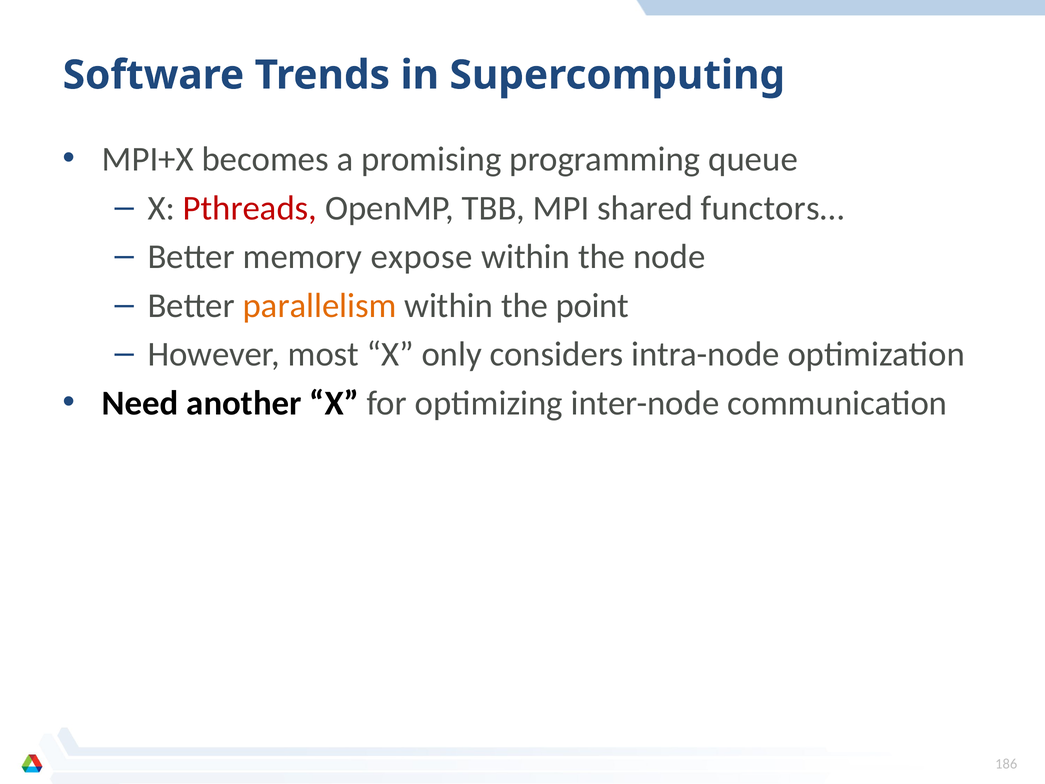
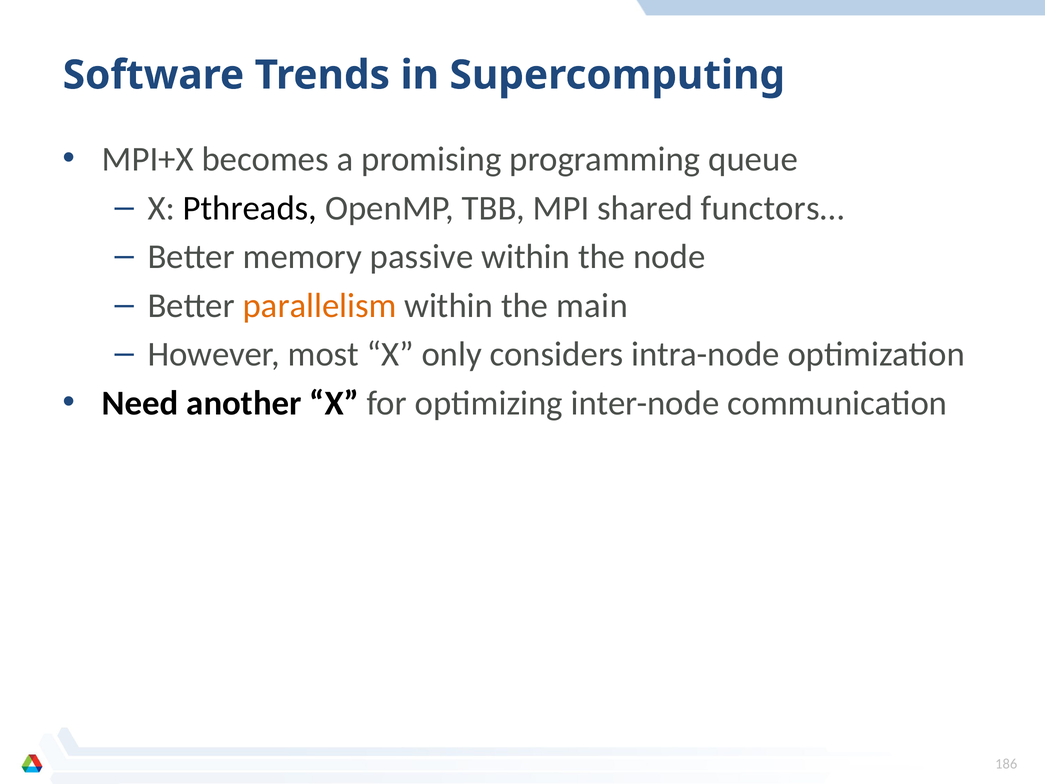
Pthreads colour: red -> black (250, 208)
expose: expose -> passive (422, 257)
point: point -> main (592, 305)
